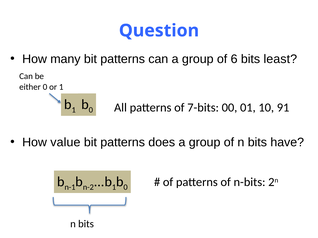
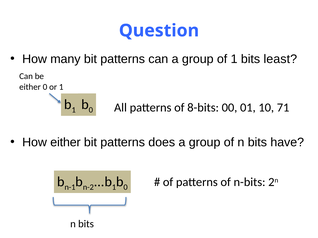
of 6: 6 -> 1 (234, 59)
7-bits: 7-bits -> 8-bits (203, 108)
91: 91 -> 71 (283, 108)
How value: value -> either (65, 142)
